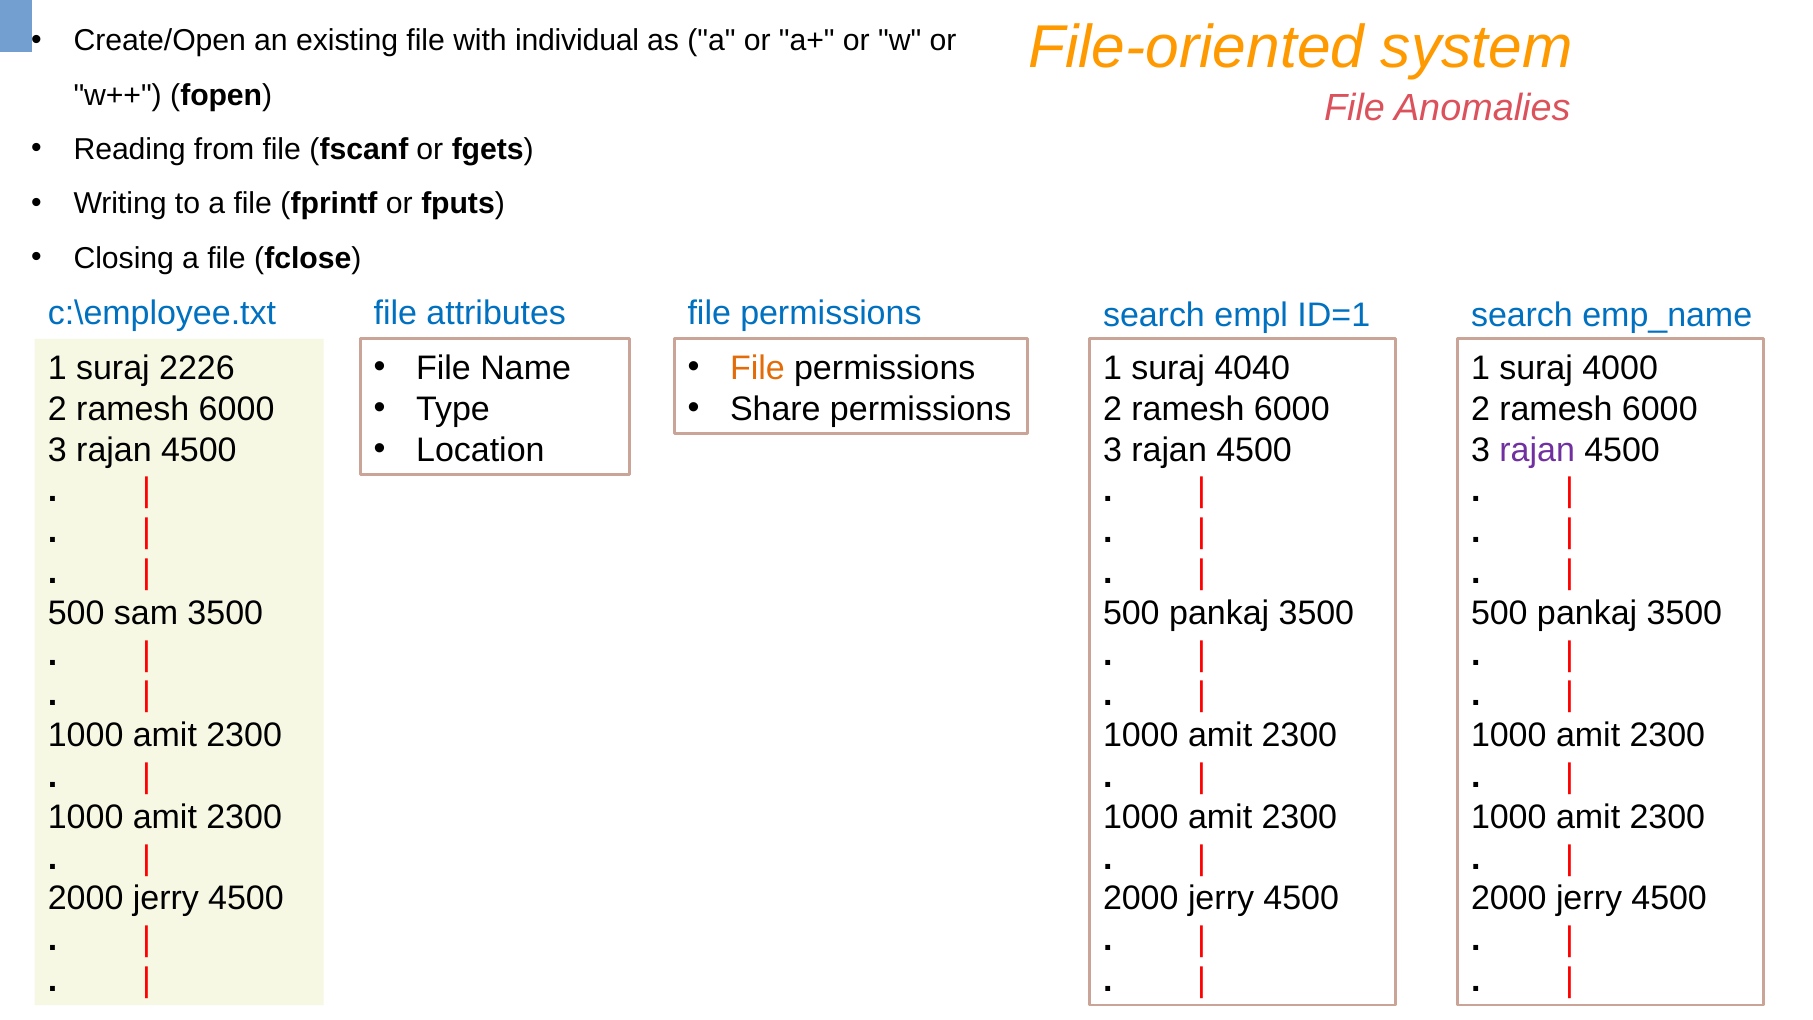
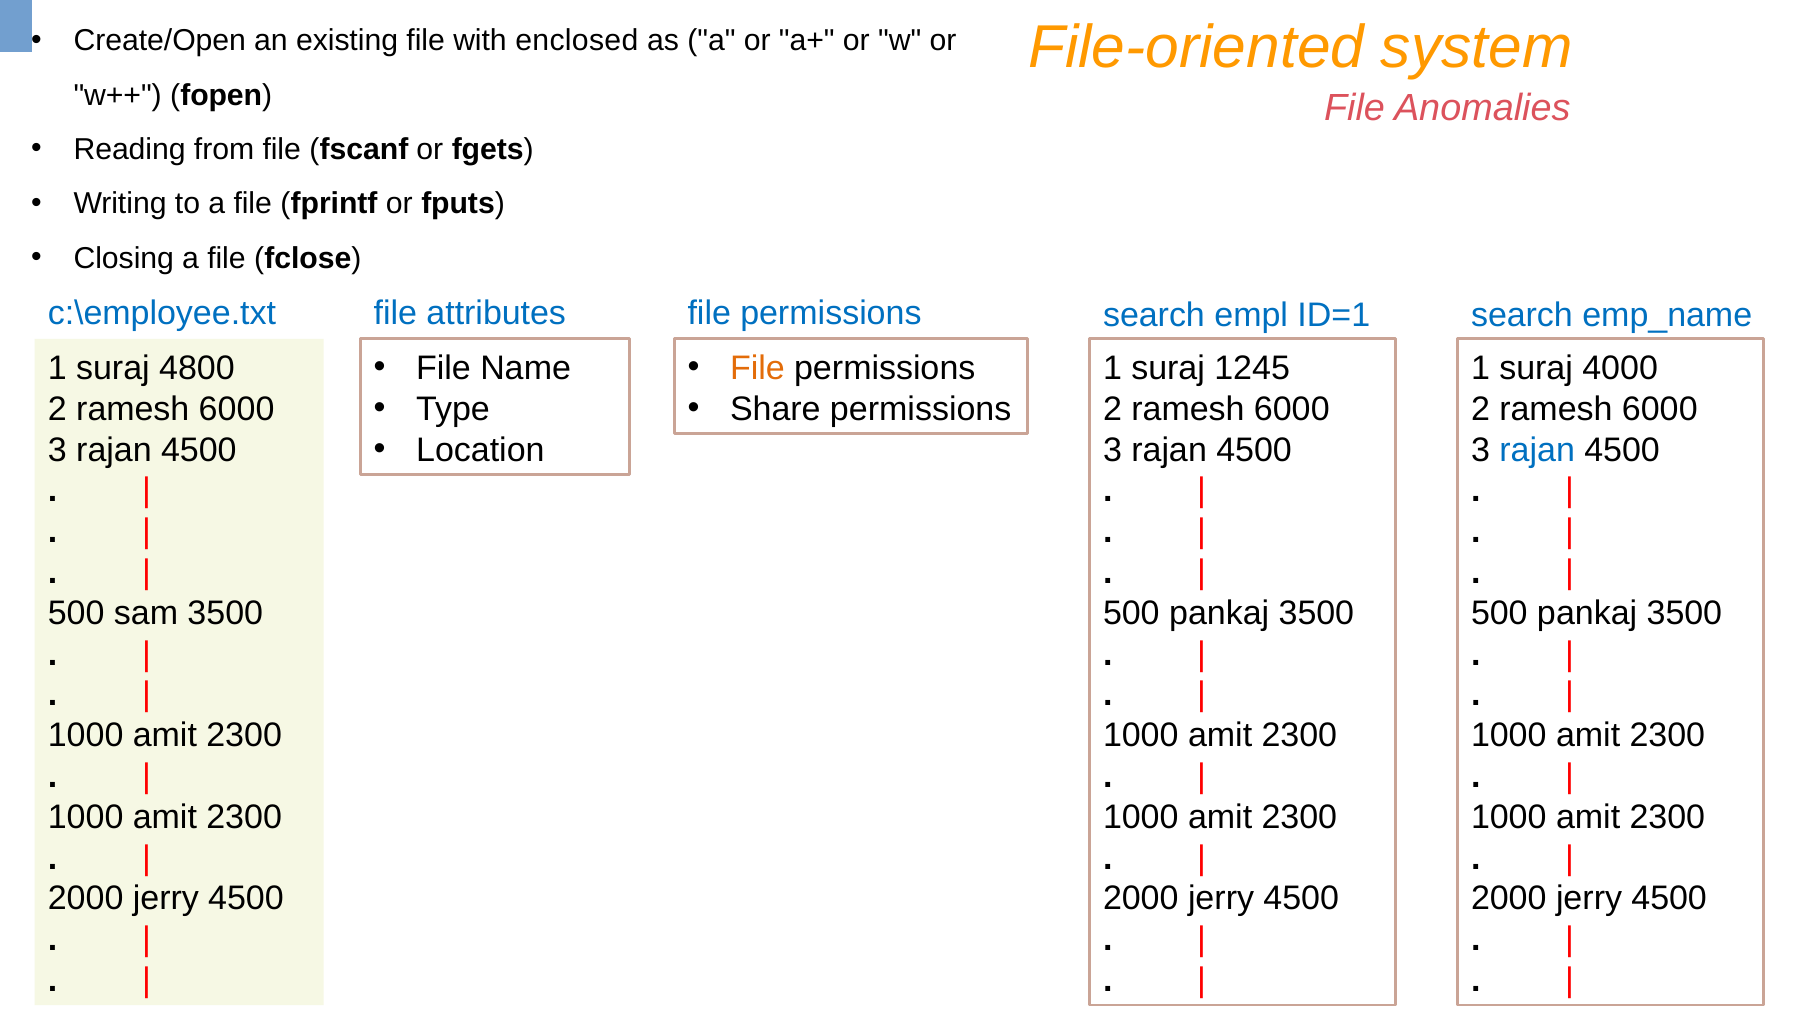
individual: individual -> enclosed (577, 41)
2226: 2226 -> 4800 (197, 368)
4040: 4040 -> 1245 (1252, 368)
rajan colour: purple -> blue (1537, 450)
